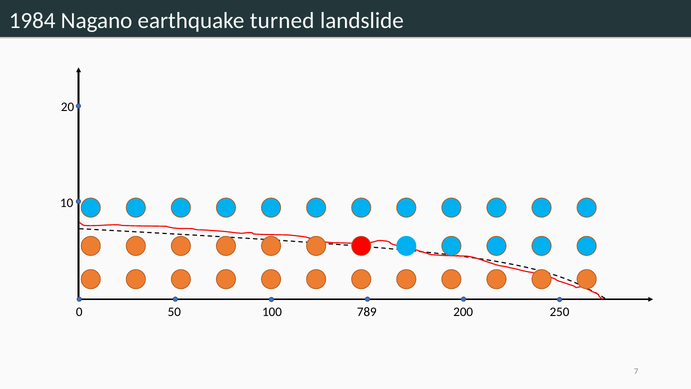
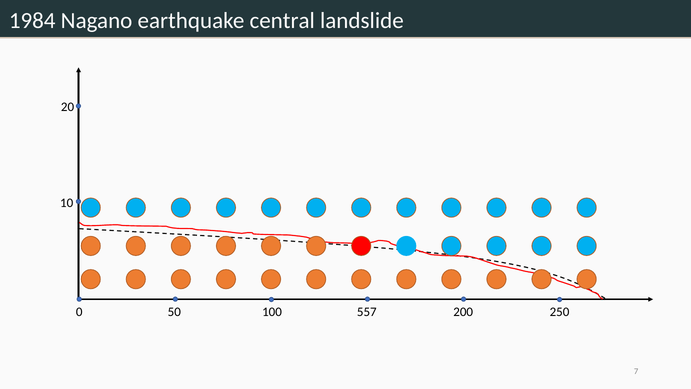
turned: turned -> central (282, 20)
789: 789 -> 557 (367, 312)
